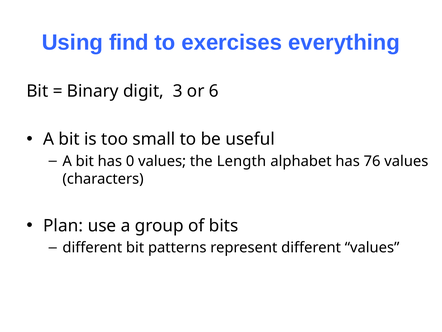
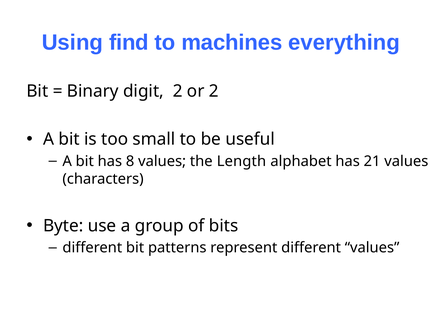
exercises: exercises -> machines (232, 42)
digit 3: 3 -> 2 (178, 91)
or 6: 6 -> 2 (214, 91)
0: 0 -> 8 (130, 161)
76: 76 -> 21 (372, 161)
Plan: Plan -> Byte (63, 225)
